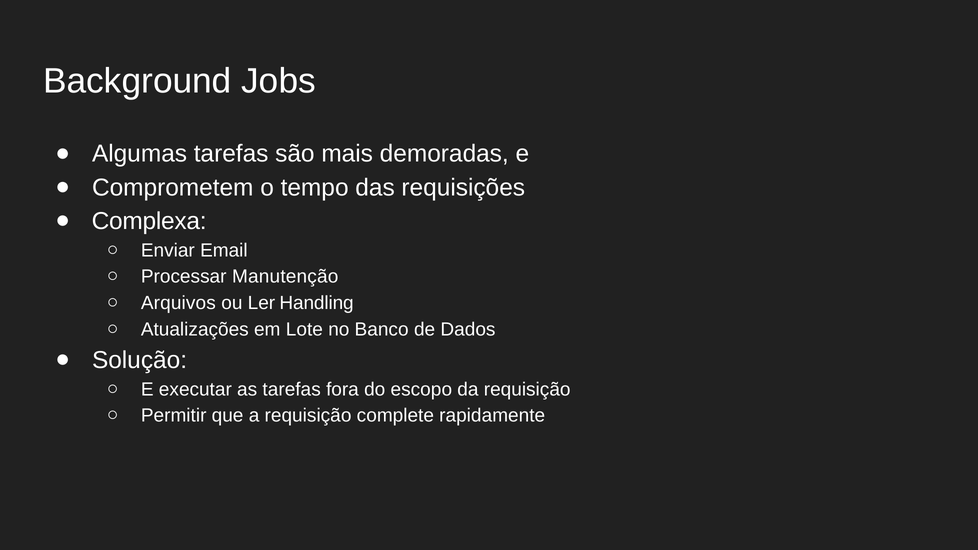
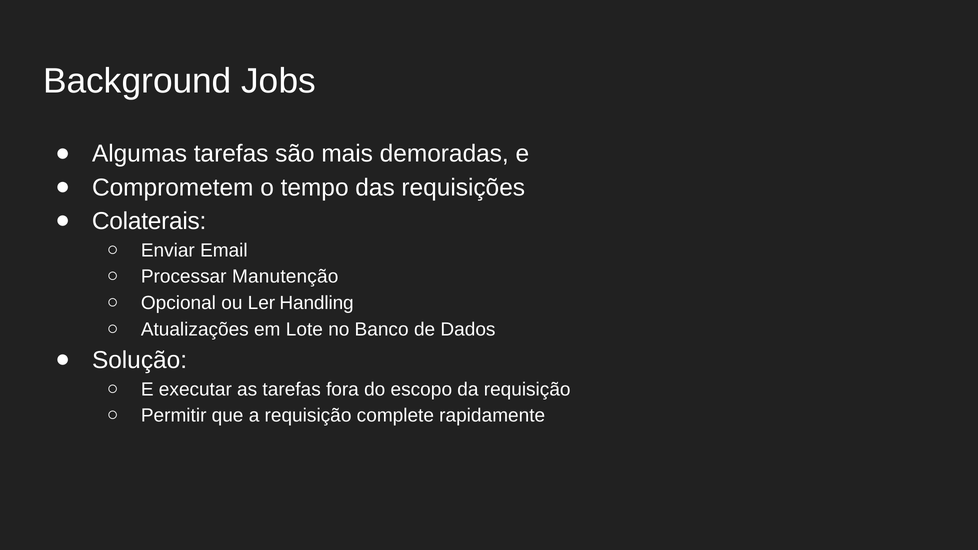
Complexa: Complexa -> Colaterais (149, 221)
Arquivos: Arquivos -> Opcional (178, 303)
